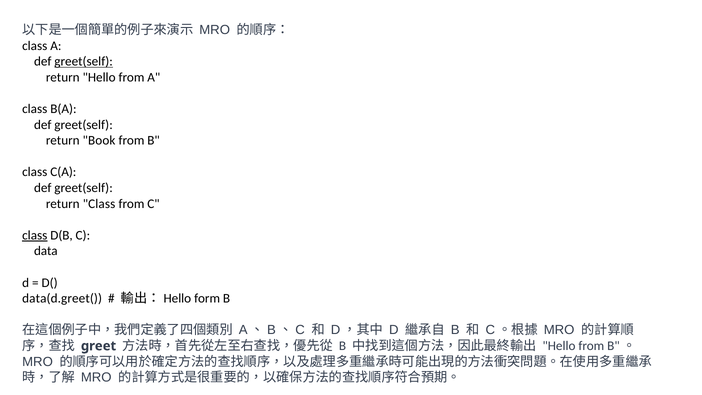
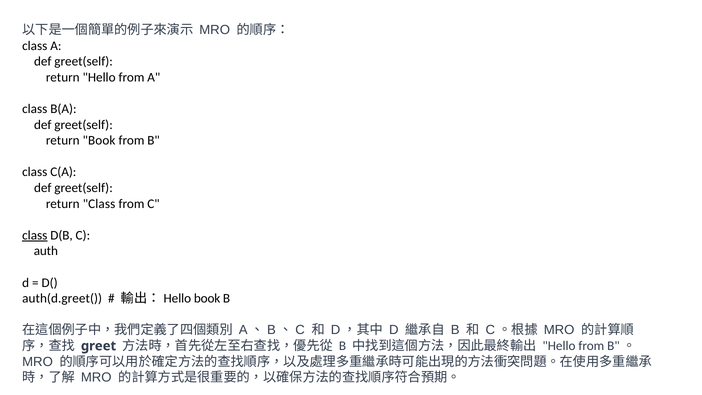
greet(self underline: present -> none (84, 62)
data: data -> auth (46, 251)
data(d.greet(: data(d.greet( -> auth(d.greet( (62, 298)
form: form -> book (207, 298)
